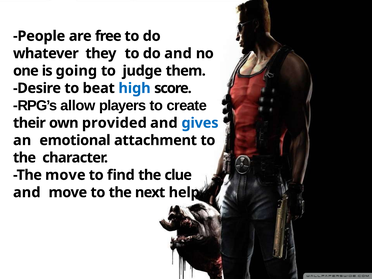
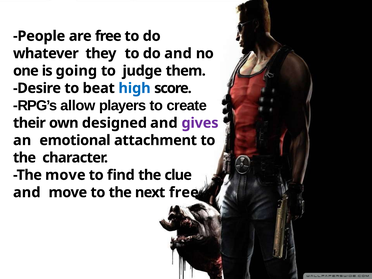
provided: provided -> designed (114, 123)
gives colour: blue -> purple (200, 123)
next help: help -> free (186, 192)
